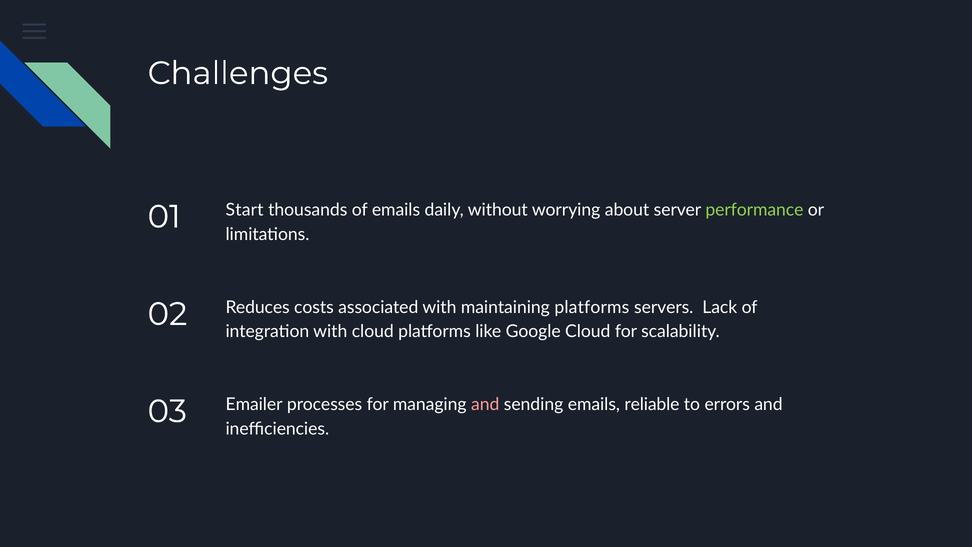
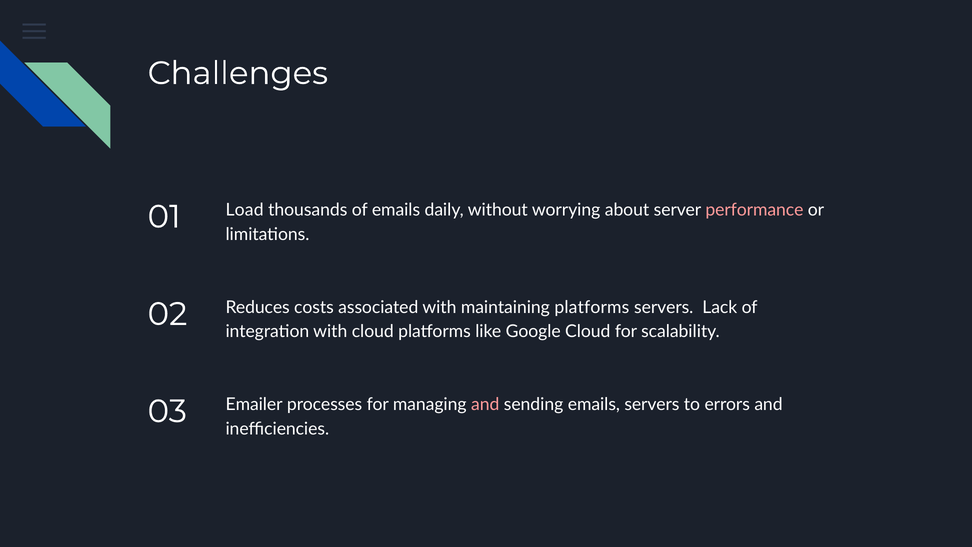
Start: Start -> Load (245, 210)
performance colour: light green -> pink (754, 210)
emails reliable: reliable -> servers (652, 404)
